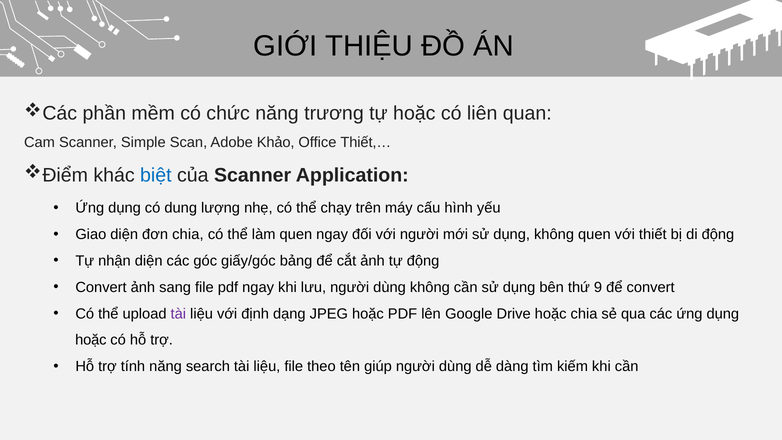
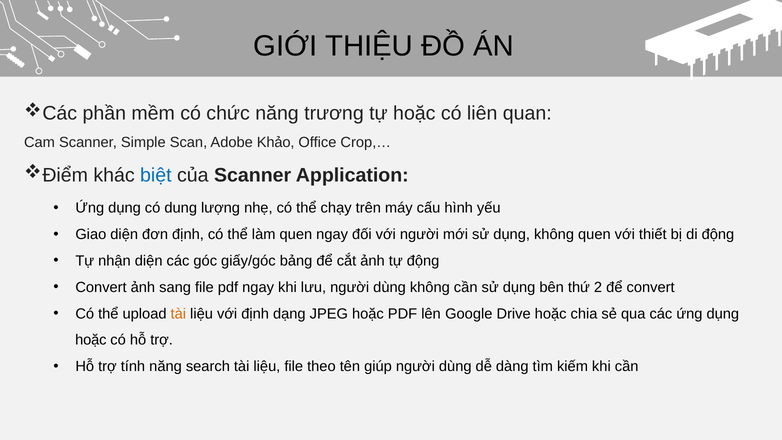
Thiết,…: Thiết,… -> Crop,… (366, 142)
đơn chia: chia -> định (188, 234)
9: 9 -> 2 (598, 287)
tài colour: purple -> orange (178, 314)
